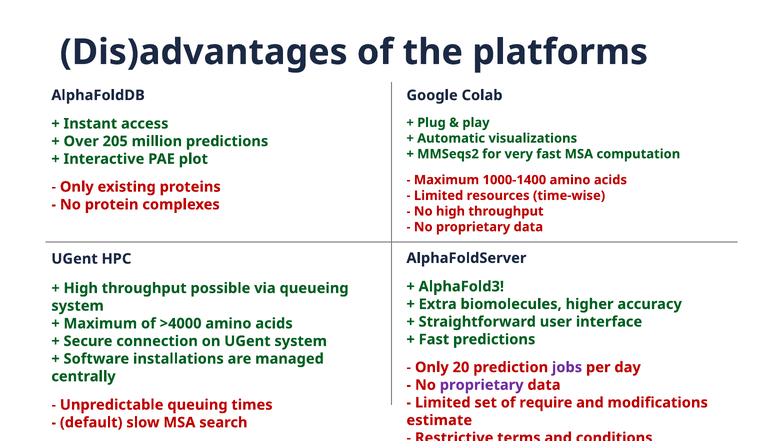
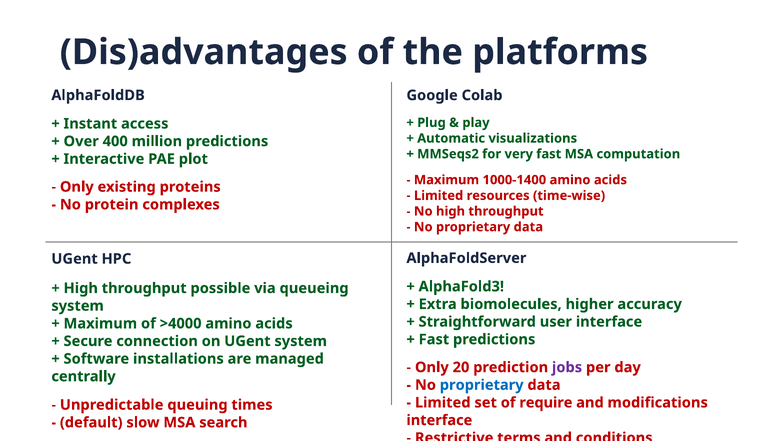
205: 205 -> 400 (115, 141)
proprietary colour: purple -> blue (482, 384)
estimate: estimate -> interface (439, 420)
